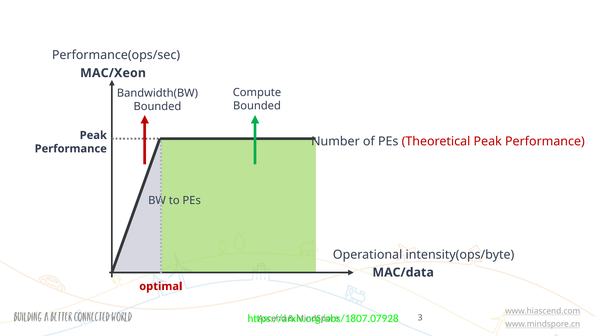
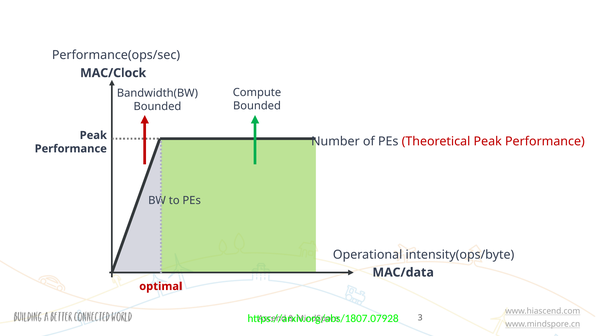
MAC/Xeon: MAC/Xeon -> MAC/Clock (113, 73)
